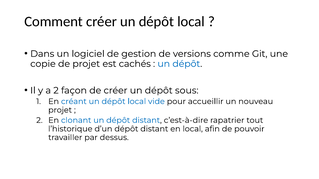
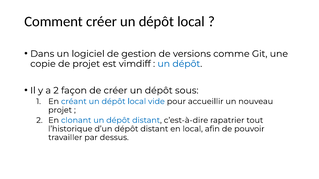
cachés: cachés -> vimdiff (135, 64)
